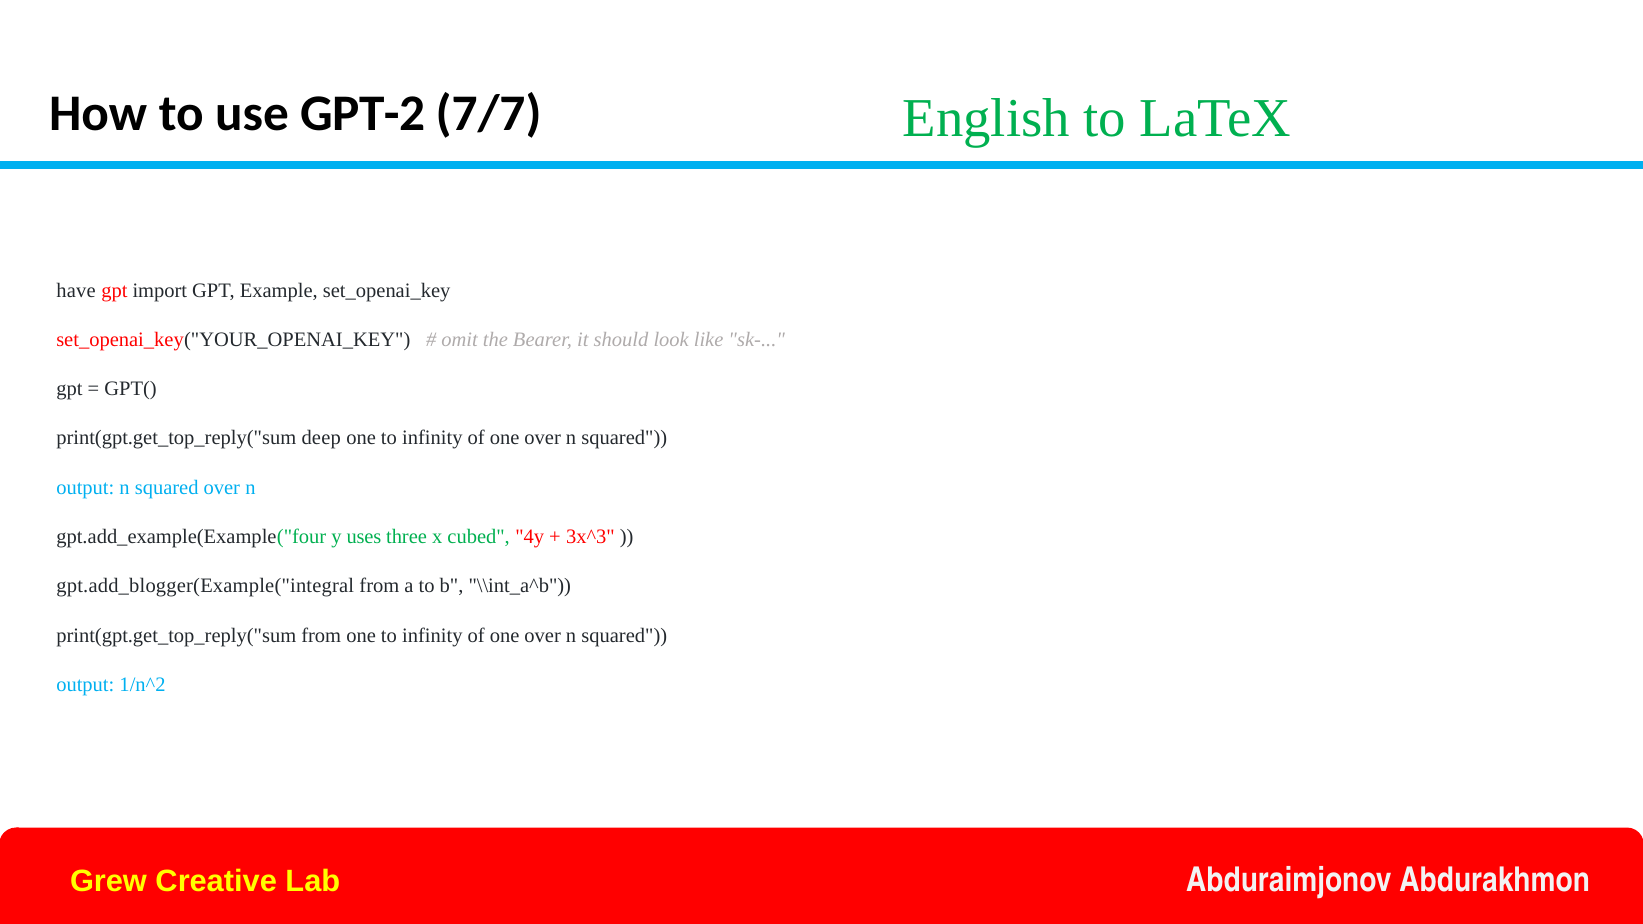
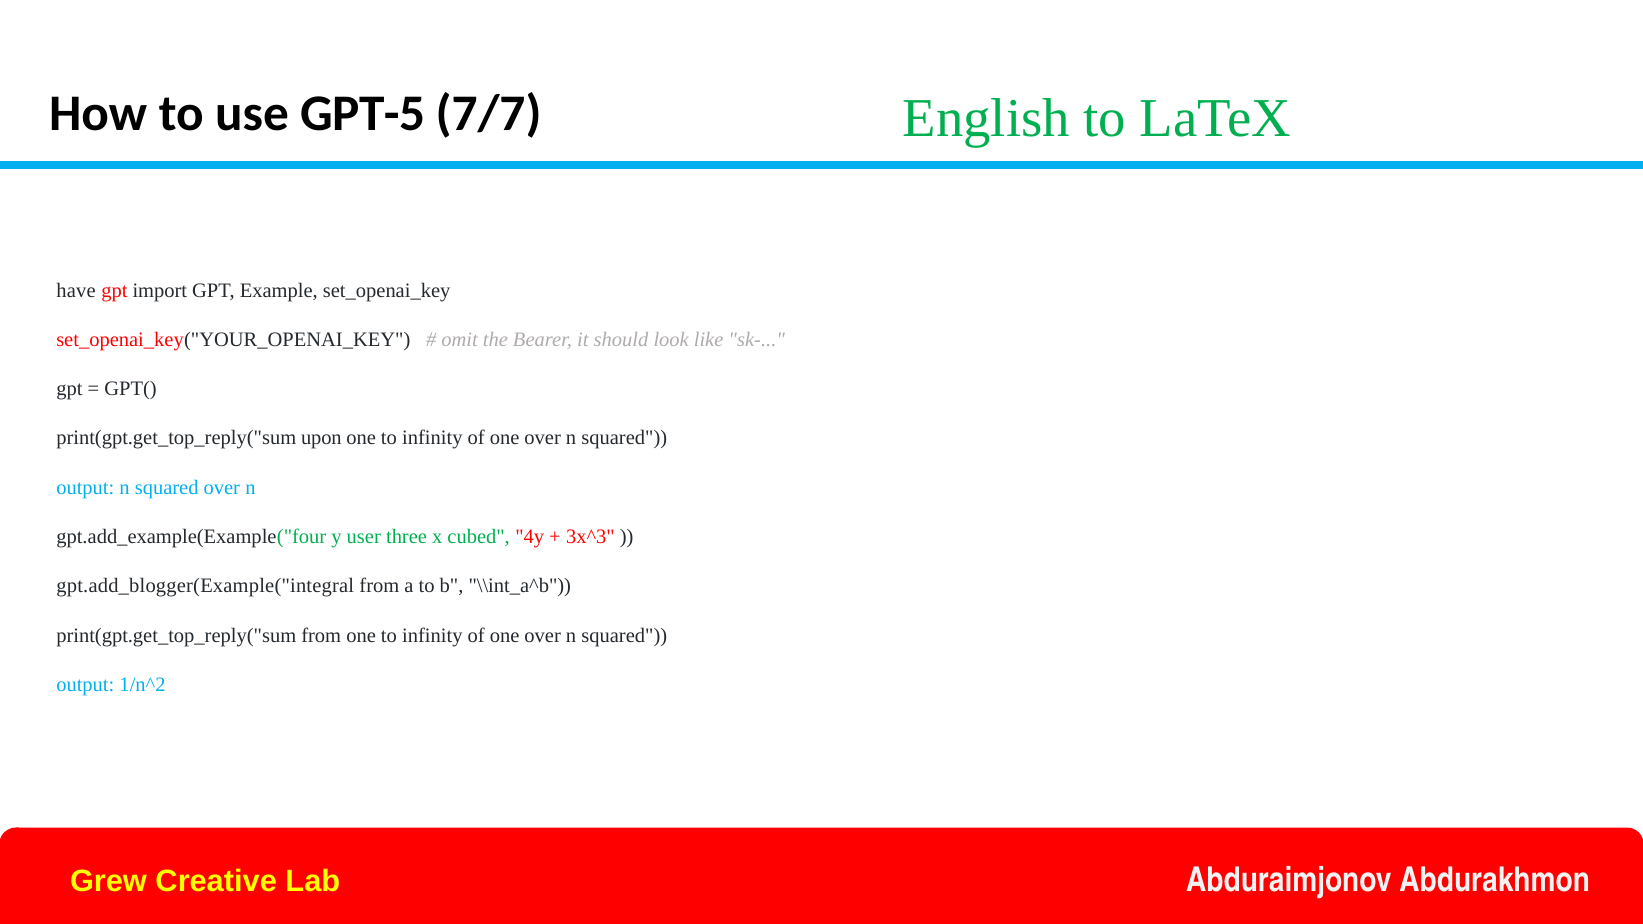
GPT-2: GPT-2 -> GPT-5 (363, 113)
deep: deep -> upon (321, 438)
uses: uses -> user (364, 537)
